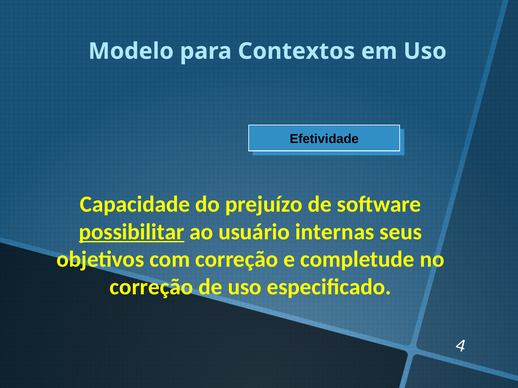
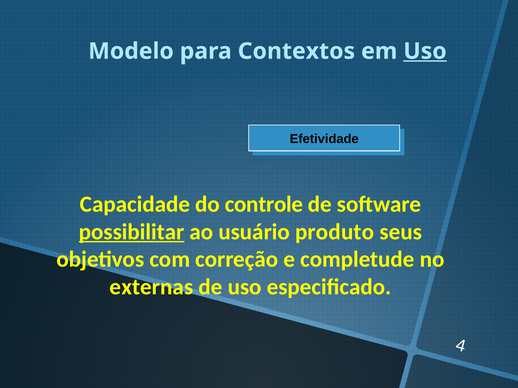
Uso underline: none -> present (425, 51)
prejuízo: prejuízo -> controle (264, 204)
internas: internas -> produto (335, 232)
correção: correção -> externas (151, 287)
